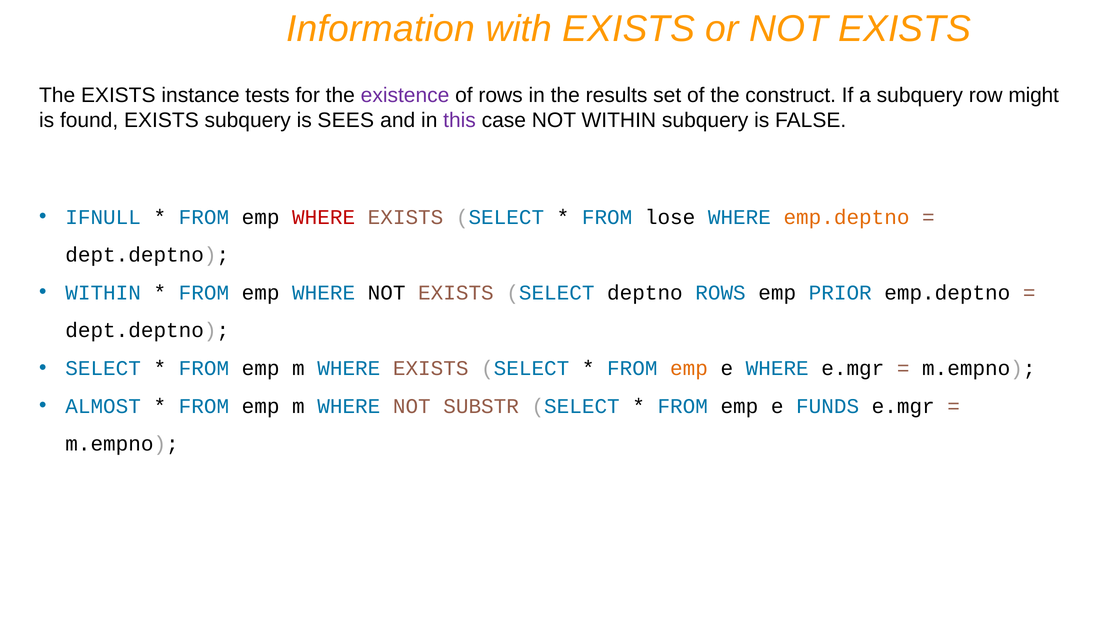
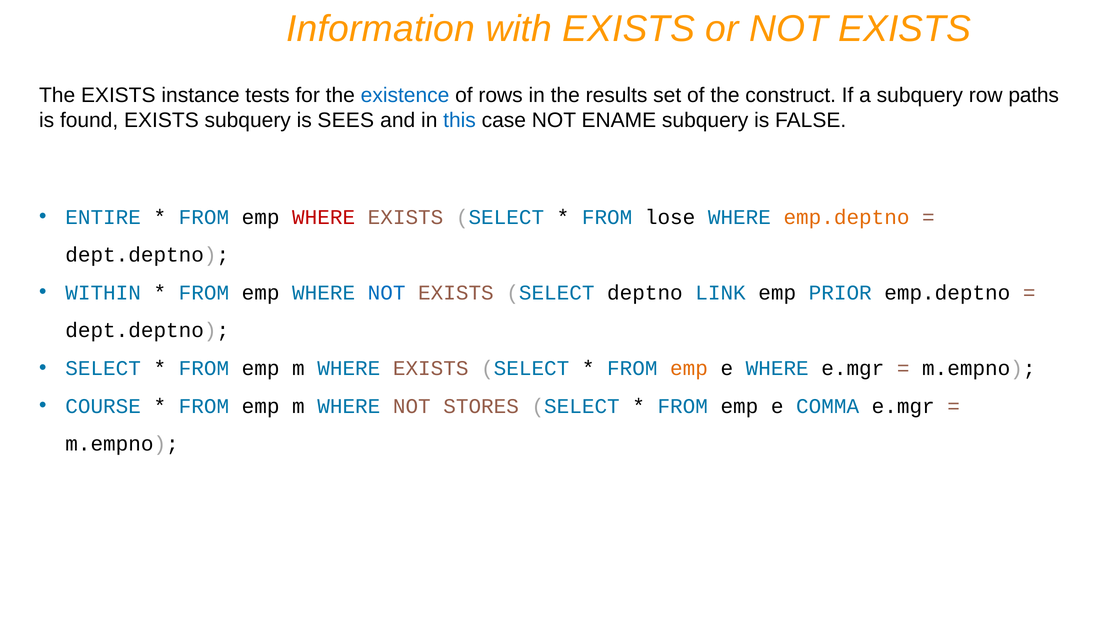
existence colour: purple -> blue (405, 95)
might: might -> paths (1034, 95)
this colour: purple -> blue (460, 120)
NOT WITHIN: WITHIN -> ENAME (619, 120)
IFNULL: IFNULL -> ENTIRE (103, 217)
NOT colour: black -> blue (387, 293)
deptno ROWS: ROWS -> LINK (721, 293)
ALMOST: ALMOST -> COURSE (103, 406)
SUBSTR: SUBSTR -> STORES (481, 406)
FUNDS: FUNDS -> COMMA (828, 406)
